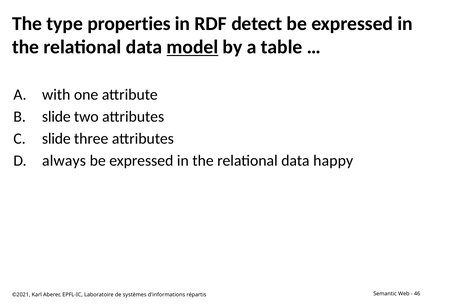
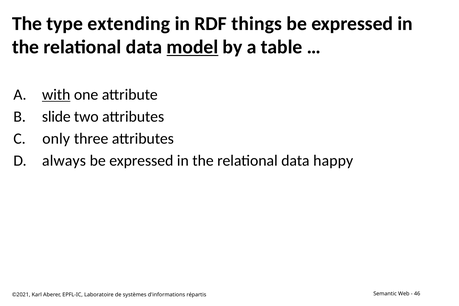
properties: properties -> extending (129, 24)
detect: detect -> things (257, 24)
with underline: none -> present (56, 95)
slide: slide -> only (56, 139)
